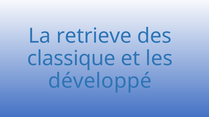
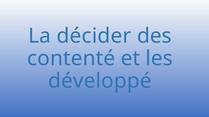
retrieve: retrieve -> décider (94, 36)
classique: classique -> contenté (71, 59)
